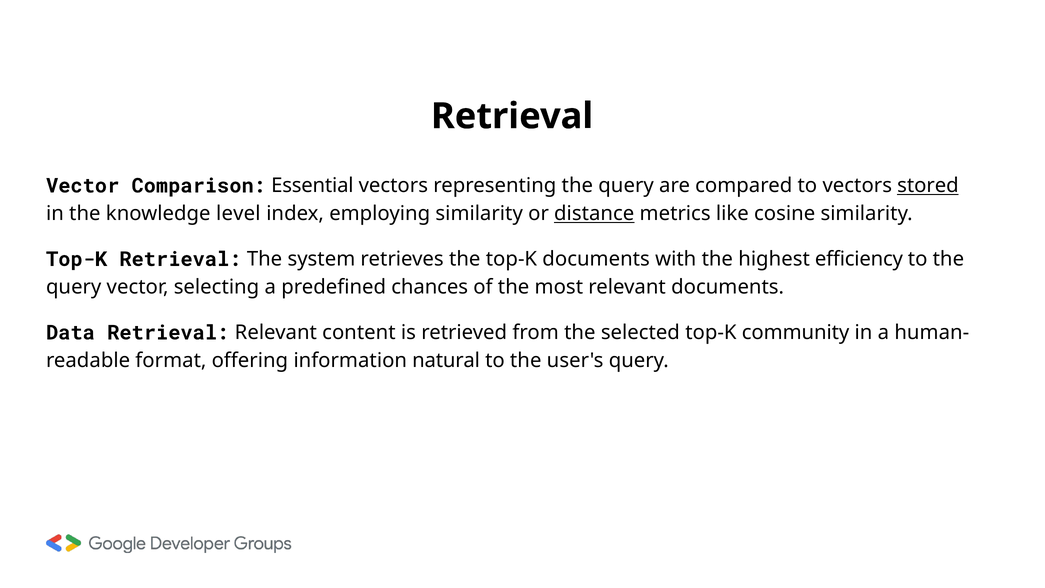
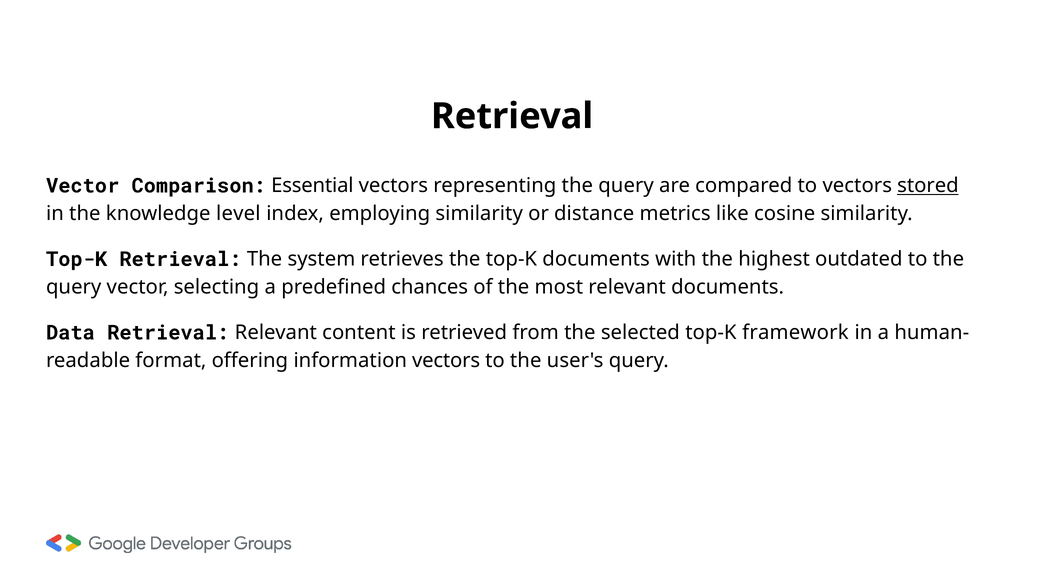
distance underline: present -> none (594, 214)
efficiency: efficiency -> outdated (859, 259)
community: community -> framework (795, 333)
information natural: natural -> vectors (446, 361)
